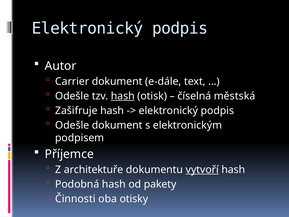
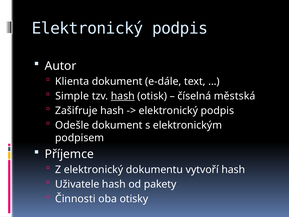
Carrier: Carrier -> Klienta (72, 81)
Odešle: Odešle -> Simple (72, 96)
Z architektuře: architektuře -> elektronický (94, 169)
vytvoří underline: present -> none (202, 169)
Podobná: Podobná -> Uživatele (77, 184)
